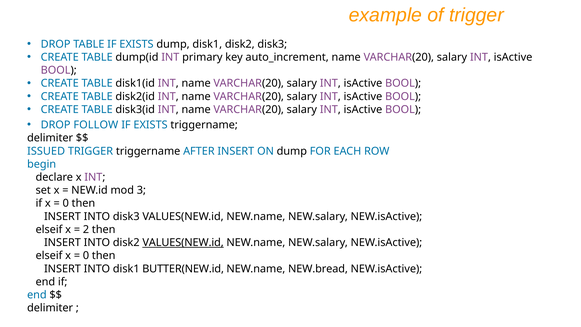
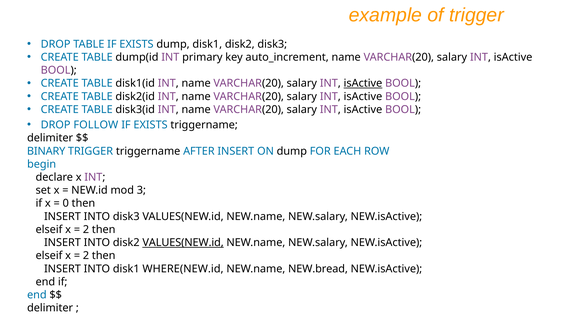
isActive underline: none -> present (363, 83)
ISSUED: ISSUED -> BINARY (46, 151)
0: 0 -> 2 (86, 256)
BUTTER(NEW.id: BUTTER(NEW.id -> WHERE(NEW.id (183, 269)
